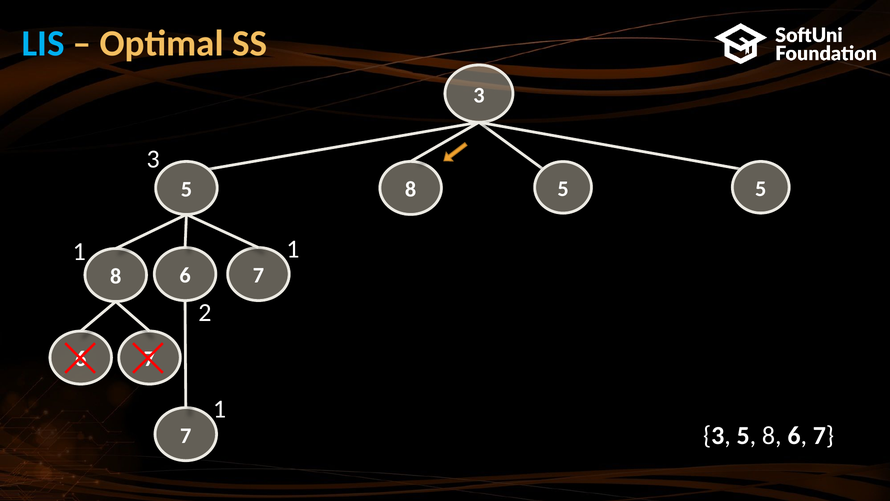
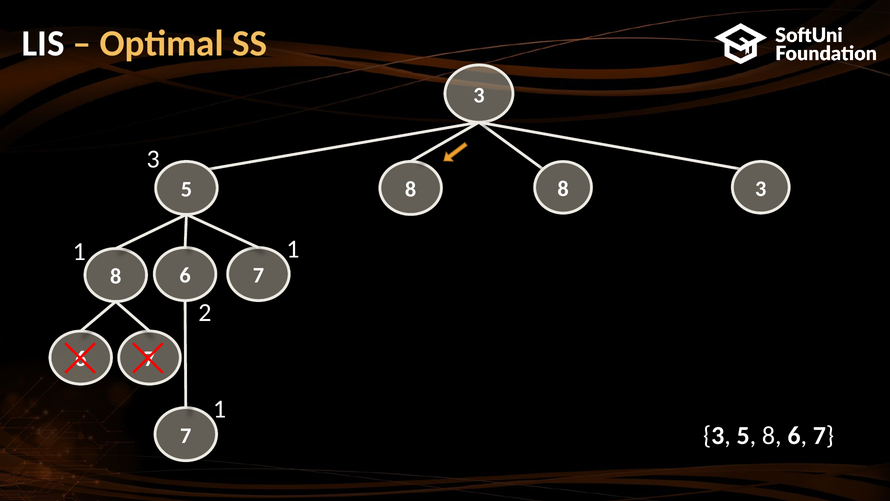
LIS colour: light blue -> white (43, 43)
5: 5 -> 8 (563, 189)
8 5: 5 -> 3 (761, 189)
